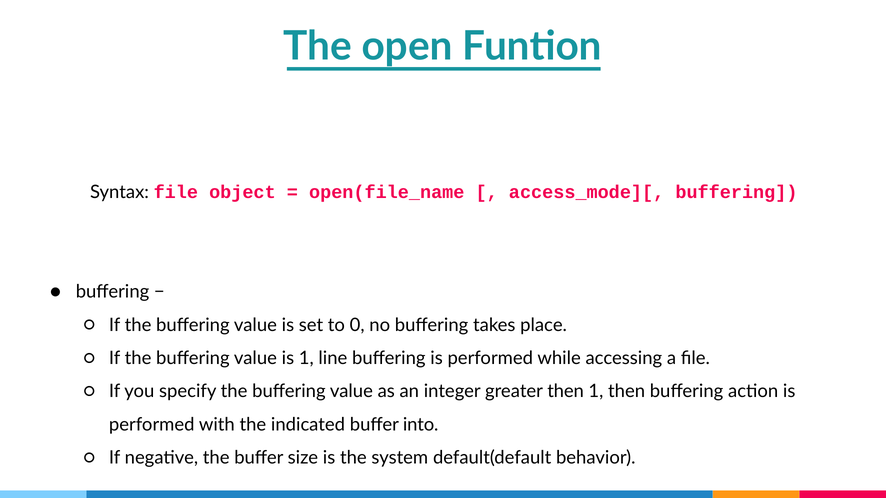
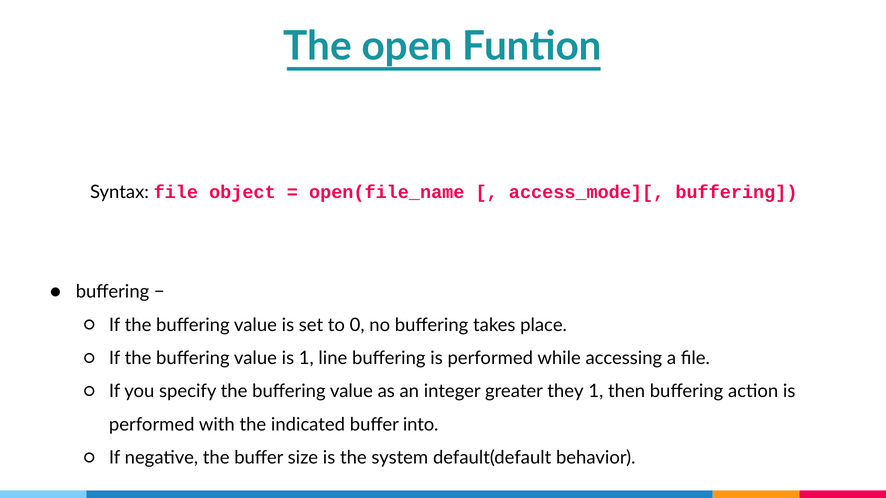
greater then: then -> they (565, 392)
